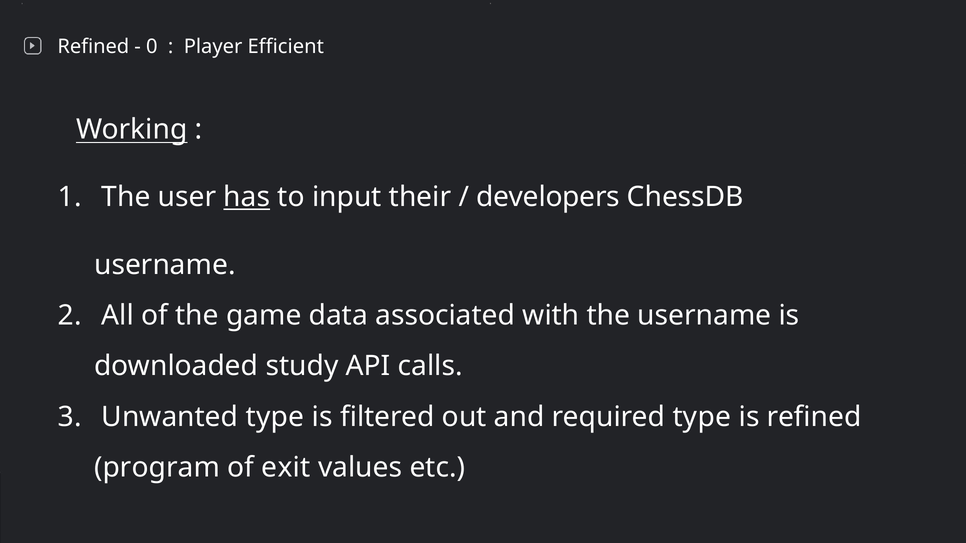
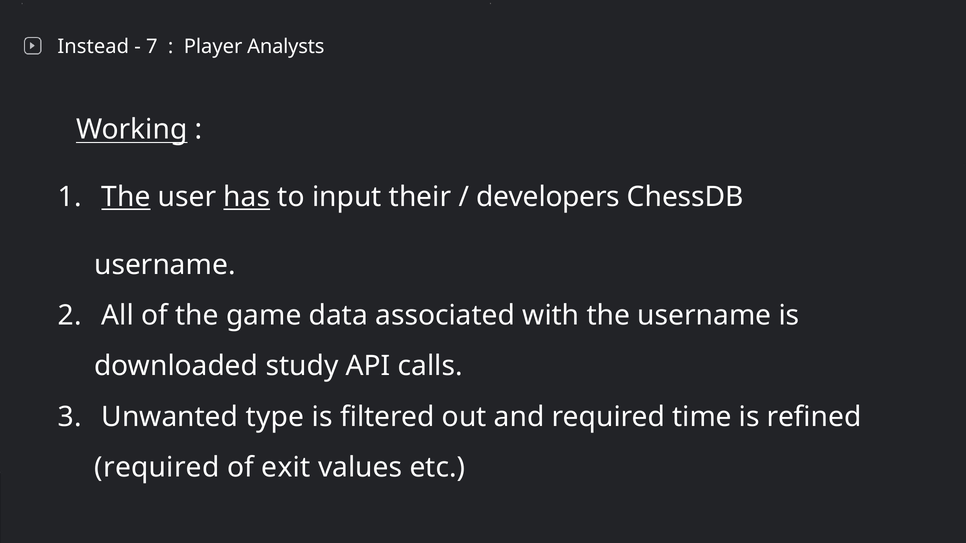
Refined: Refined -> Instead (93, 47)
0: 0 -> 7 (152, 47)
Efficient: Efficient -> Analysts (286, 47)
The underline: none -> present (126, 197)
required type: type -> time (702, 417)
program: program -> required (157, 468)
